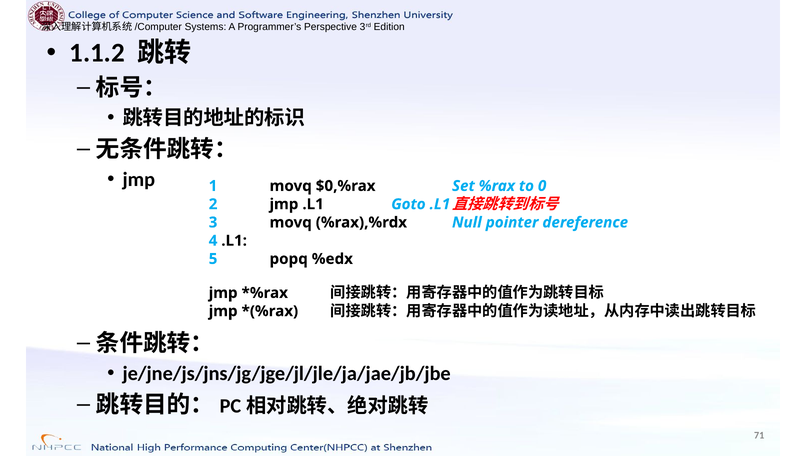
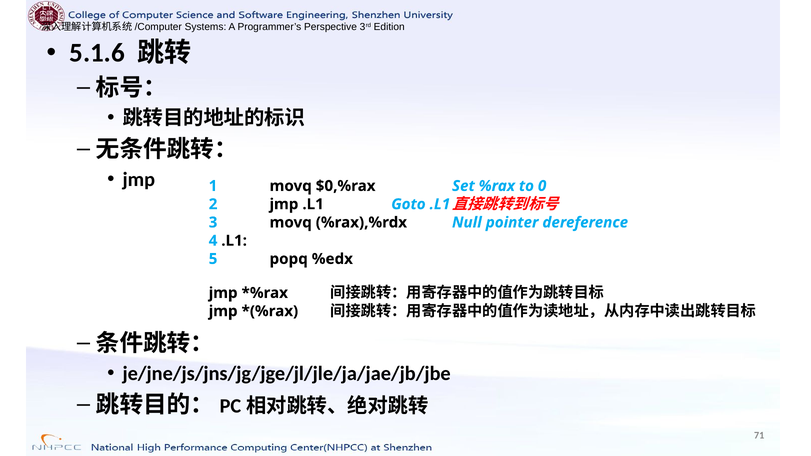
1.1.2: 1.1.2 -> 5.1.6 (97, 53)
